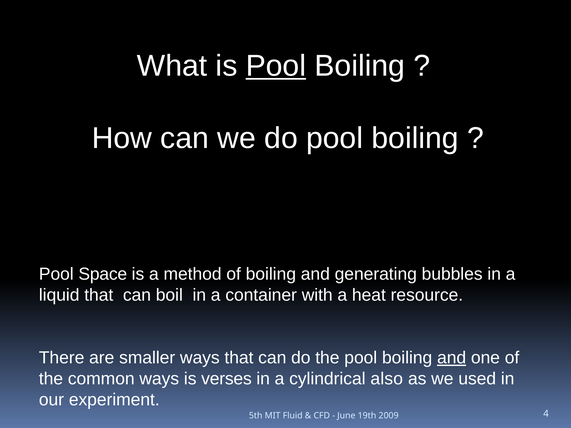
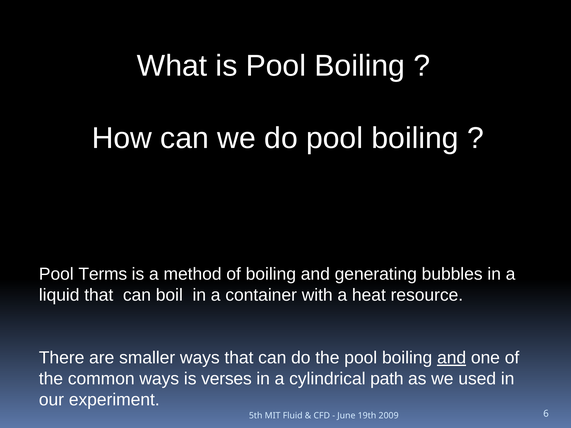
Pool underline: present -> none (276, 66)
Space: Space -> Terms (103, 274)
also: also -> path (387, 379)
4: 4 -> 6 (546, 414)
